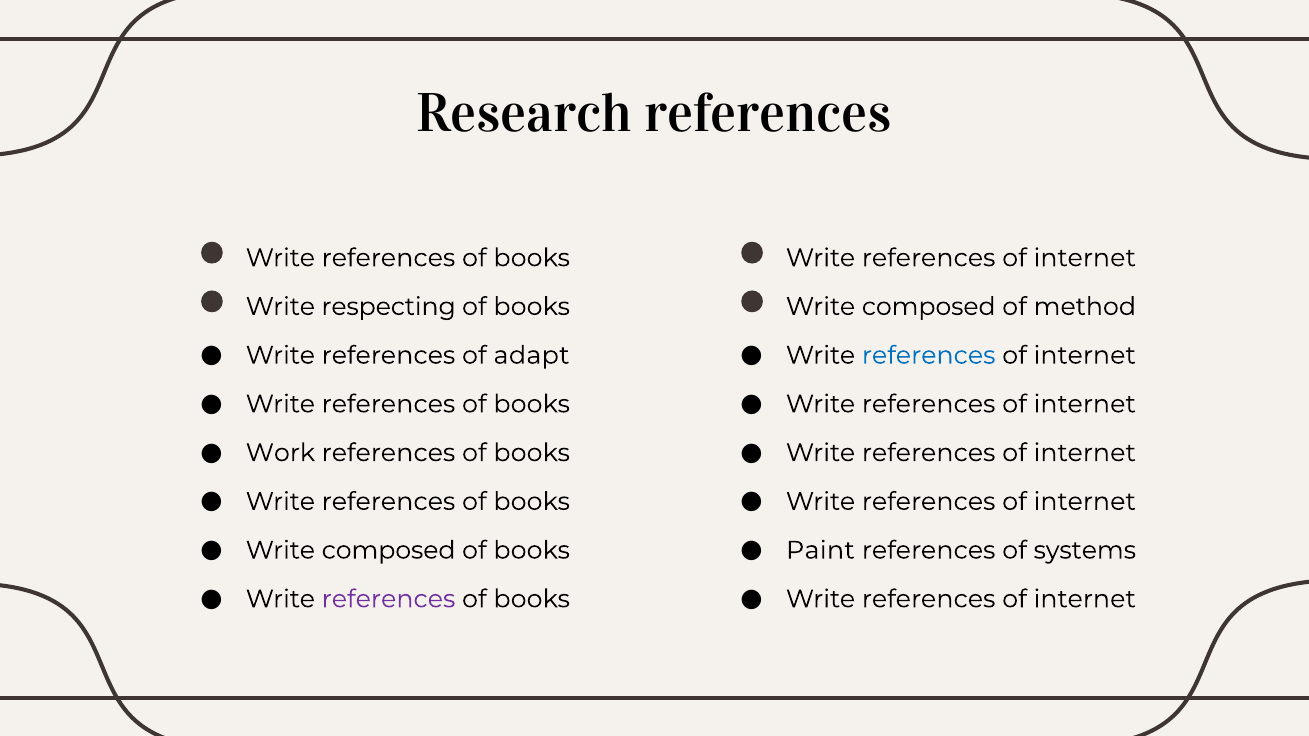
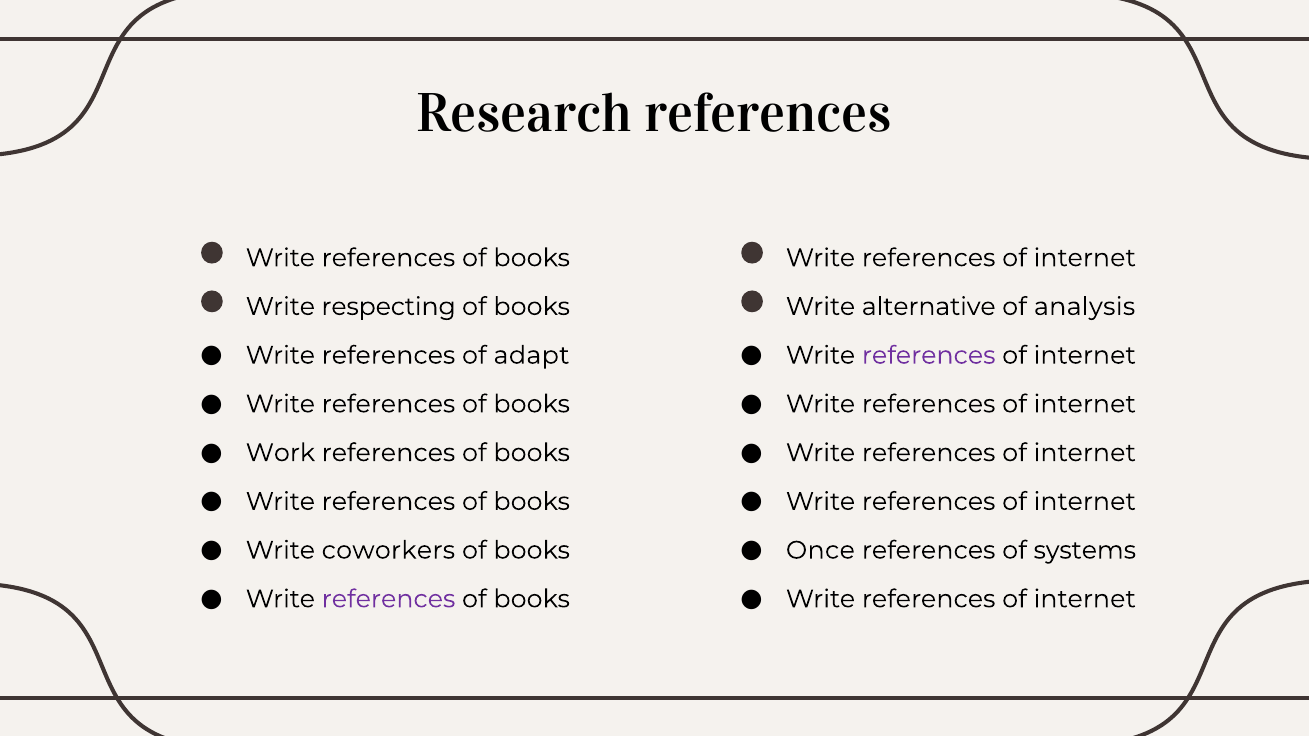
composed: composed -> alternative (929, 307)
method: method -> analysis (1085, 307)
references colour: blue -> purple (929, 355)
composed: composed -> coworkers (388, 551)
Paint: Paint -> Once (820, 551)
